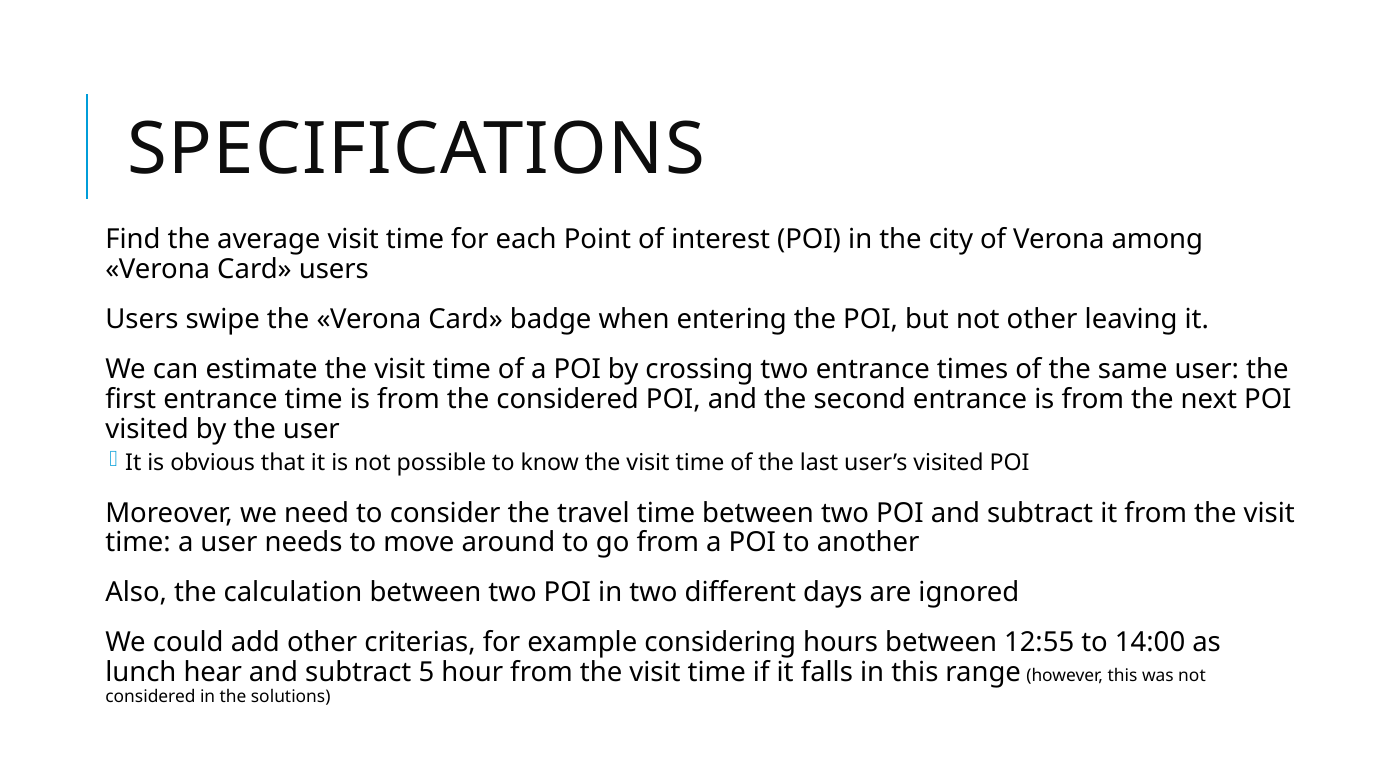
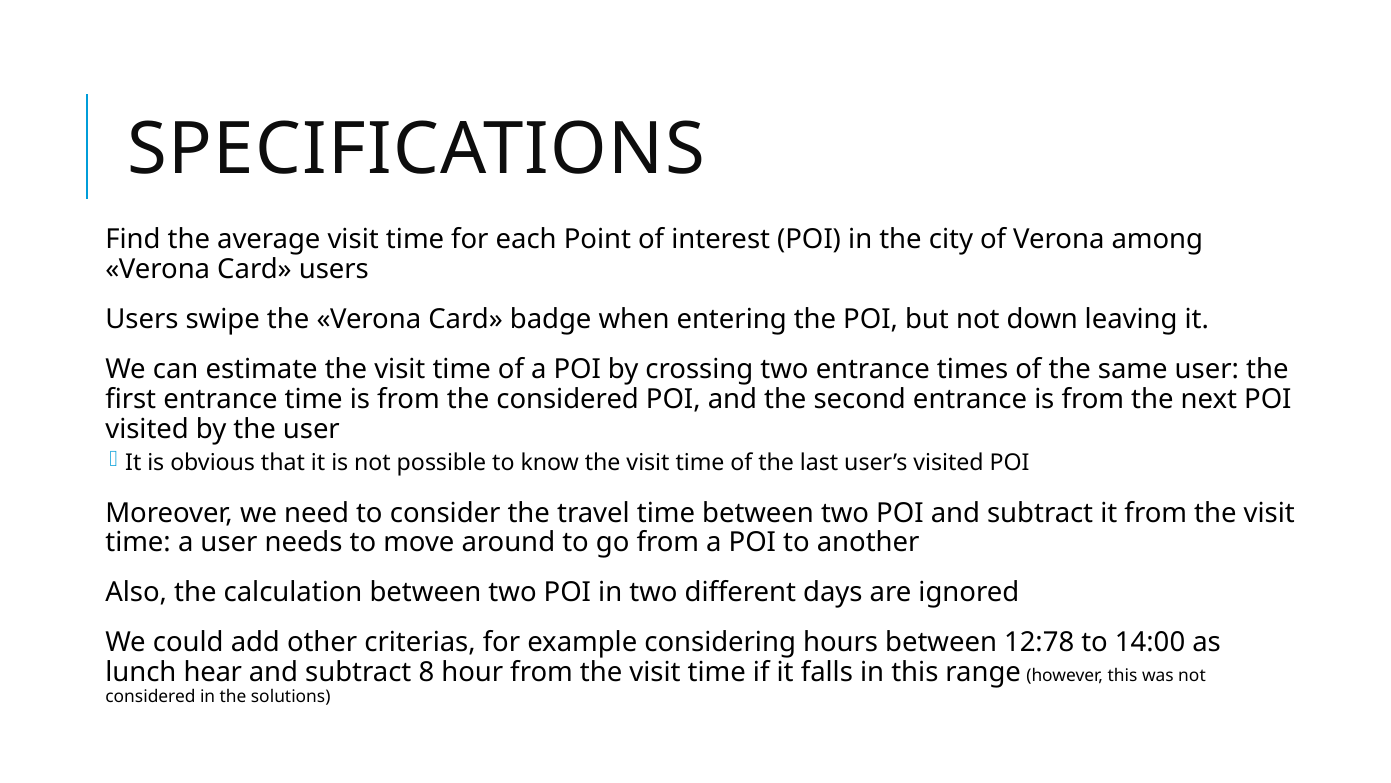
not other: other -> down (1042, 319)
12:55: 12:55 -> 12:78 (1039, 642)
5: 5 -> 8 (426, 672)
